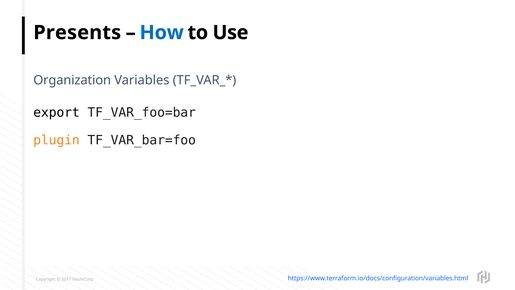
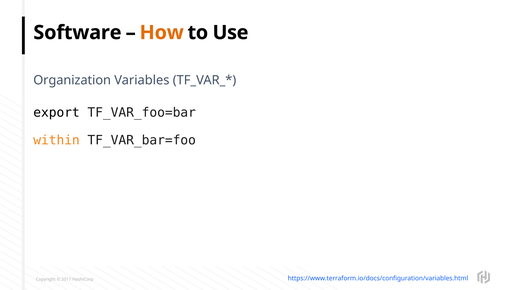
Presents: Presents -> Software (77, 33)
How colour: blue -> orange (162, 33)
plugin: plugin -> within (57, 140)
